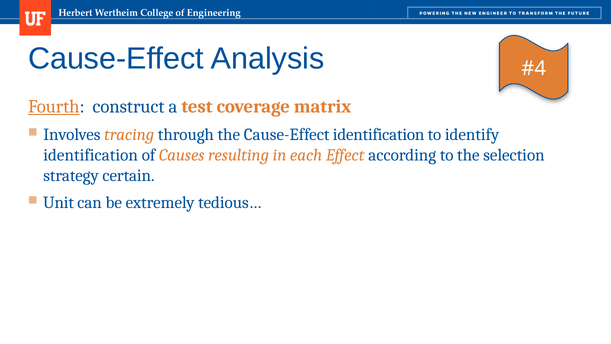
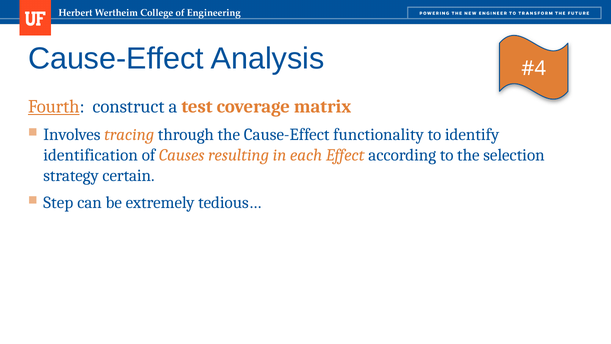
Cause-Effect identification: identification -> functionality (379, 135)
Unit: Unit -> Step (58, 202)
